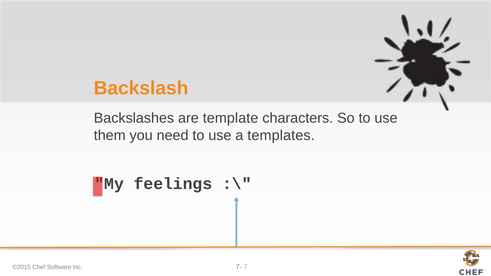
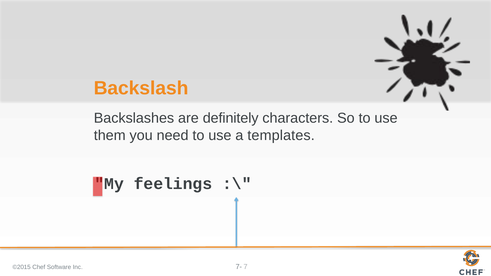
template: template -> definitely (231, 118)
